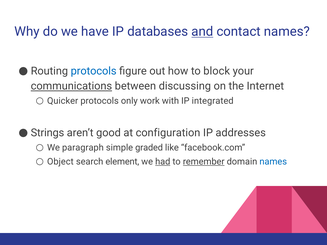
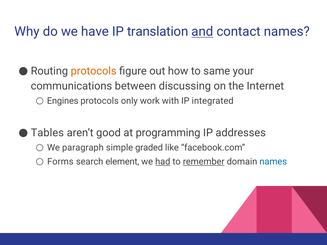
databases: databases -> translation (158, 32)
protocols colour: blue -> orange (94, 71)
block: block -> same (217, 71)
communications underline: present -> none (71, 86)
Quicker: Quicker -> Engines (63, 101)
Strings: Strings -> Tables (47, 133)
configuration: configuration -> programming (168, 133)
Object: Object -> Forms (60, 162)
